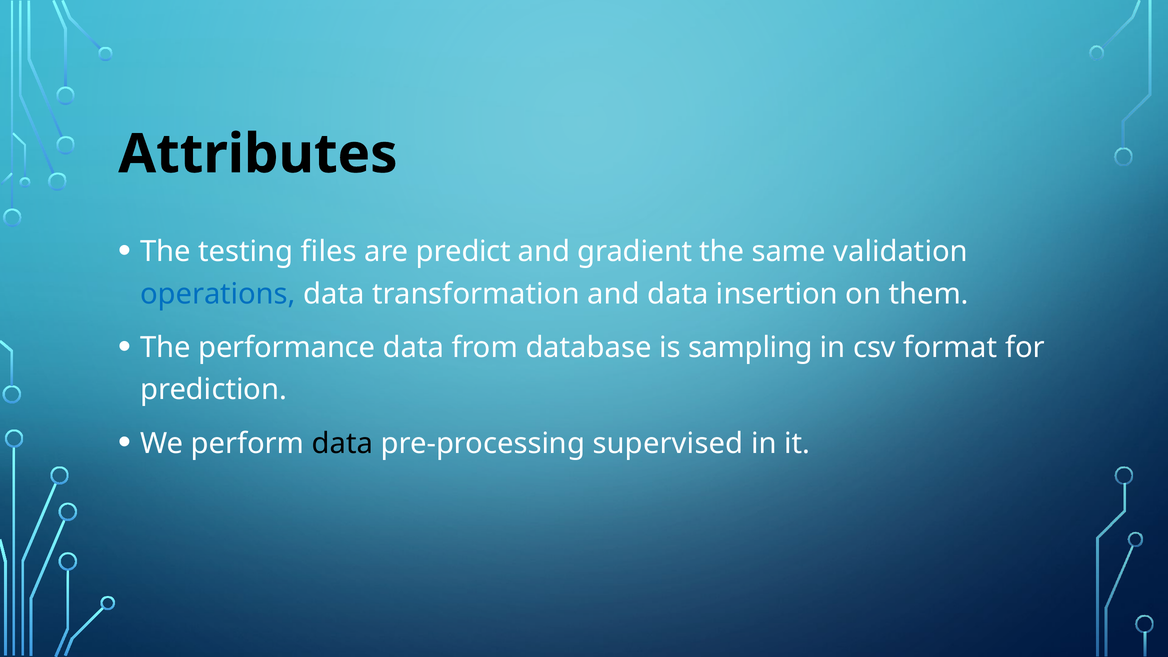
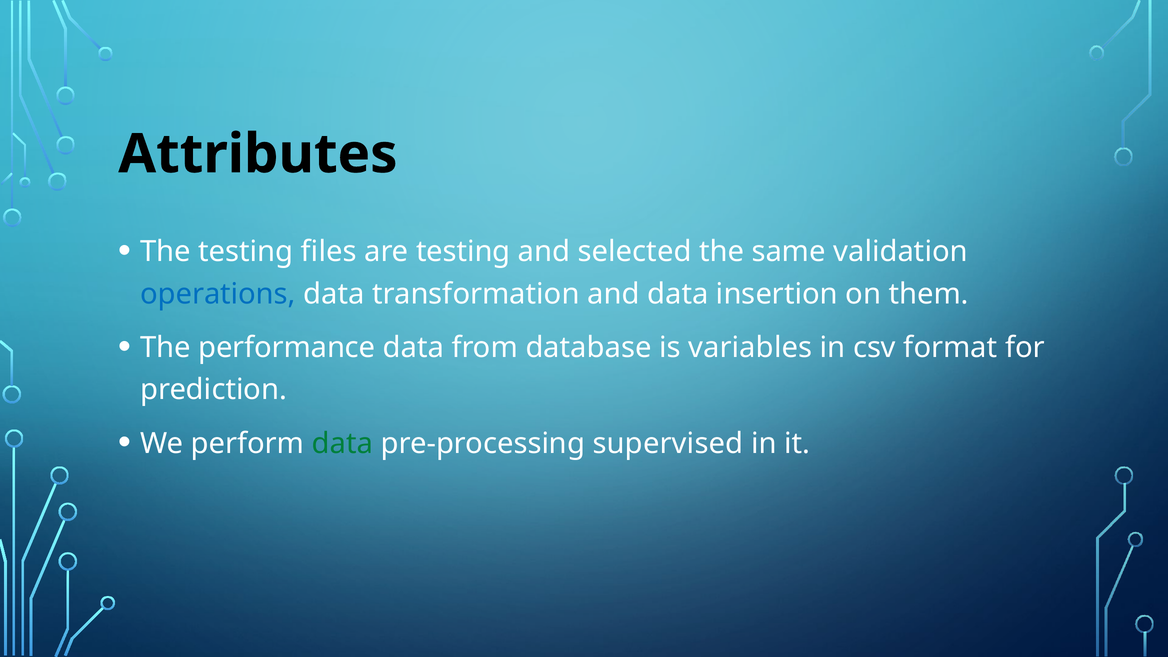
are predict: predict -> testing (463, 252)
gradient: gradient -> selected (635, 252)
sampling: sampling -> variables (750, 348)
data colour: black -> green (342, 443)
